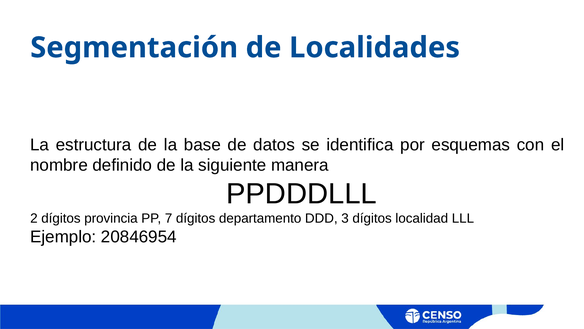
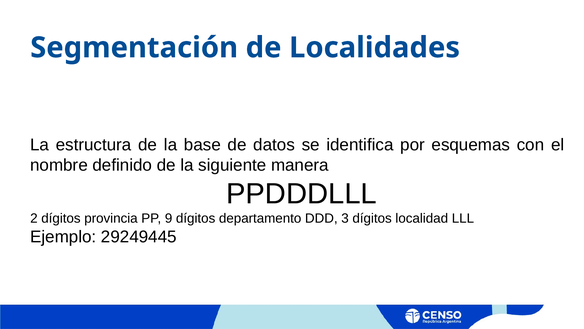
7: 7 -> 9 (169, 218)
20846954: 20846954 -> 29249445 (139, 237)
